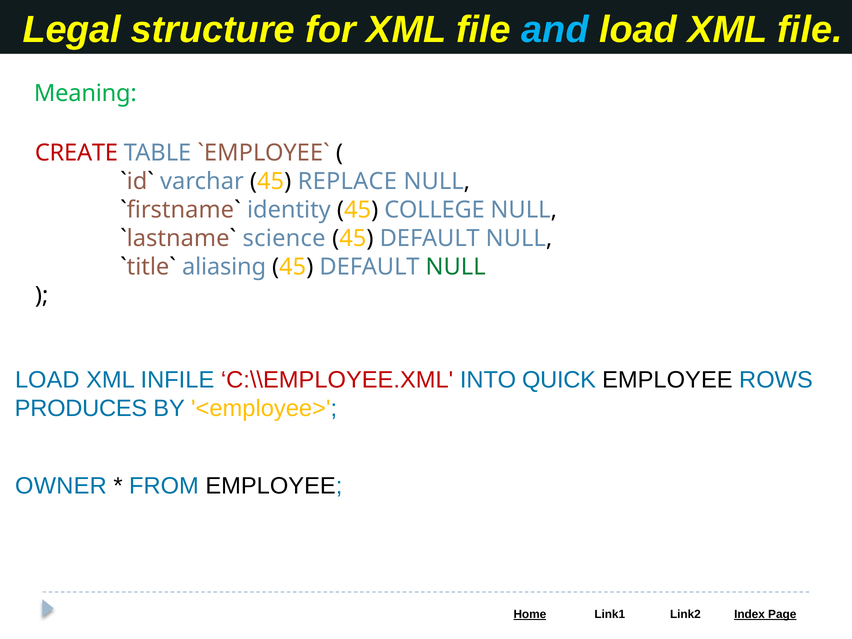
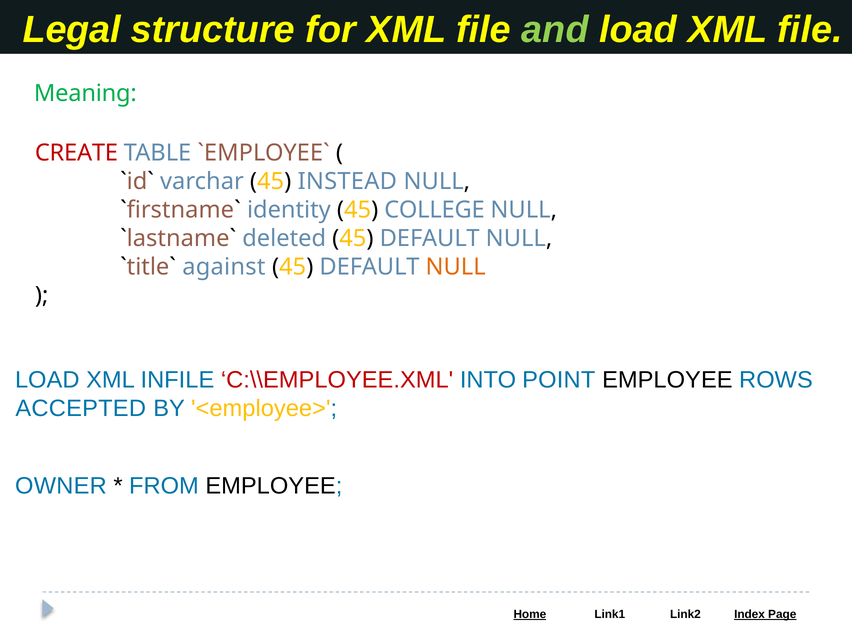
and colour: light blue -> light green (555, 30)
REPLACE: REPLACE -> INSTEAD (347, 182)
science: science -> deleted (284, 238)
aliasing: aliasing -> against (224, 267)
NULL colour: green -> orange (456, 267)
QUICK: QUICK -> POINT (559, 380)
PRODUCES: PRODUCES -> ACCEPTED (81, 408)
